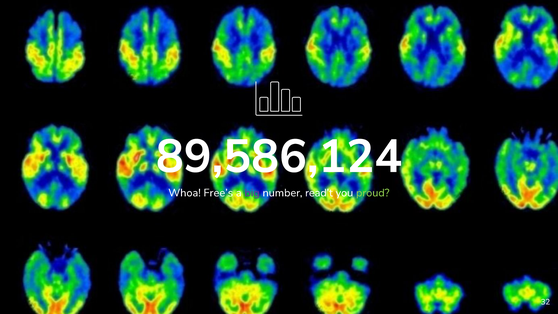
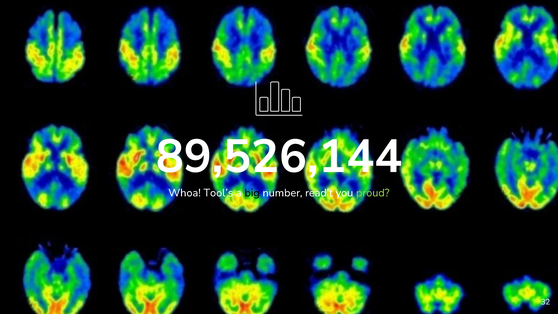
89,586,124: 89,586,124 -> 89,526,144 (279, 157)
Free’s: Free’s -> Tool’s (218, 193)
big colour: purple -> black (252, 193)
